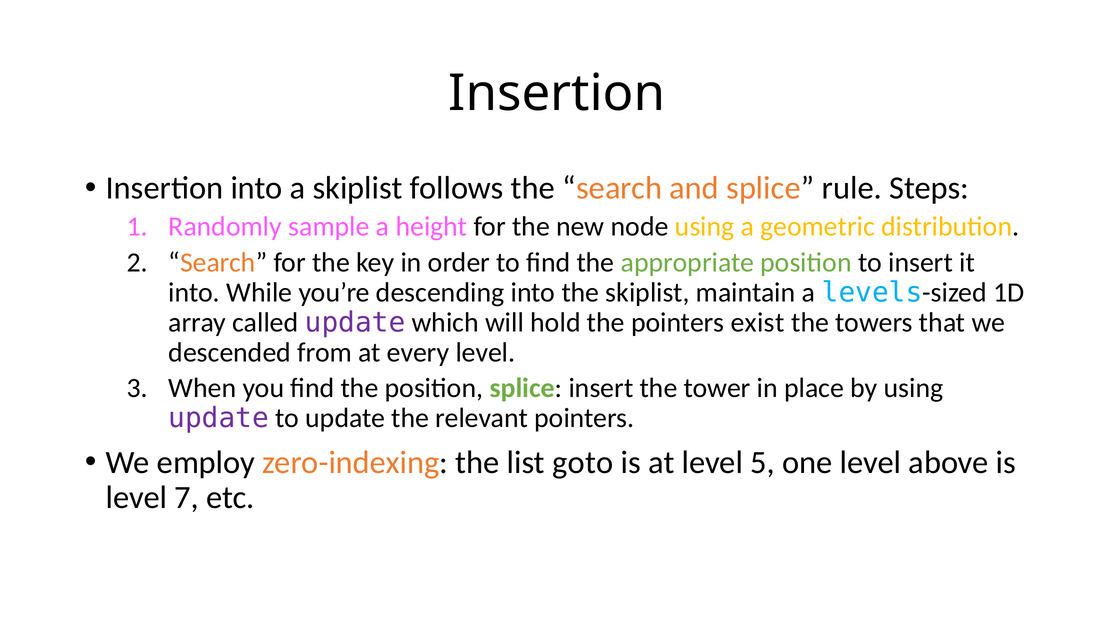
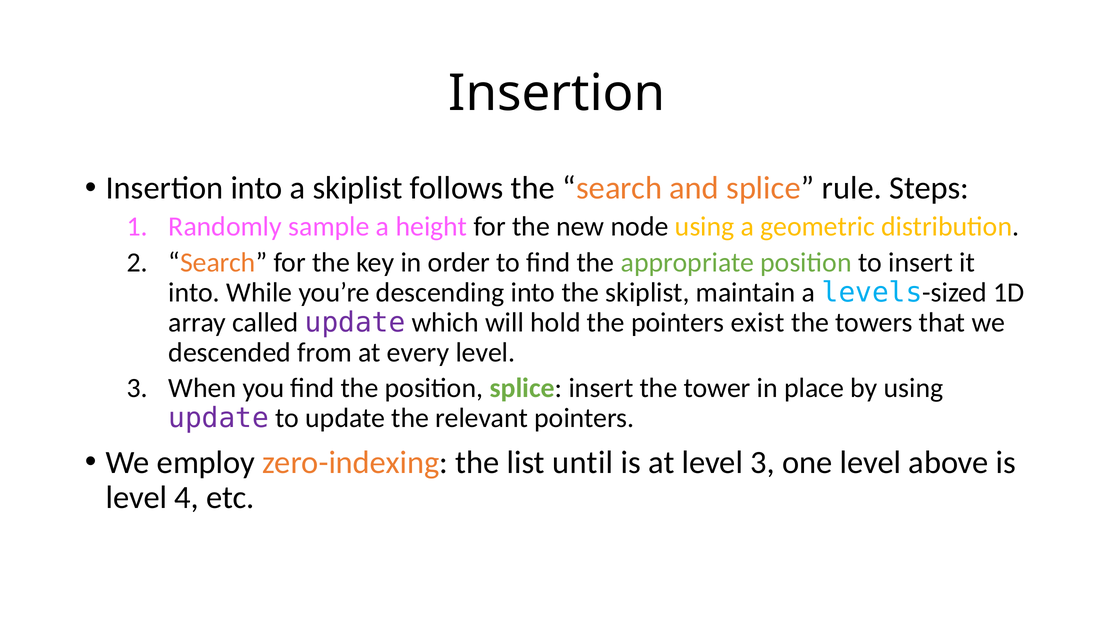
goto: goto -> until (583, 463)
at level 5: 5 -> 3 (763, 463)
7: 7 -> 4 (187, 498)
